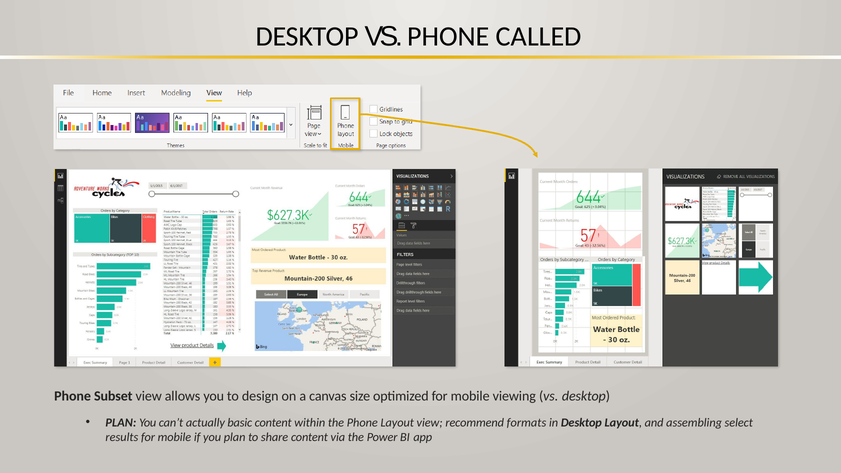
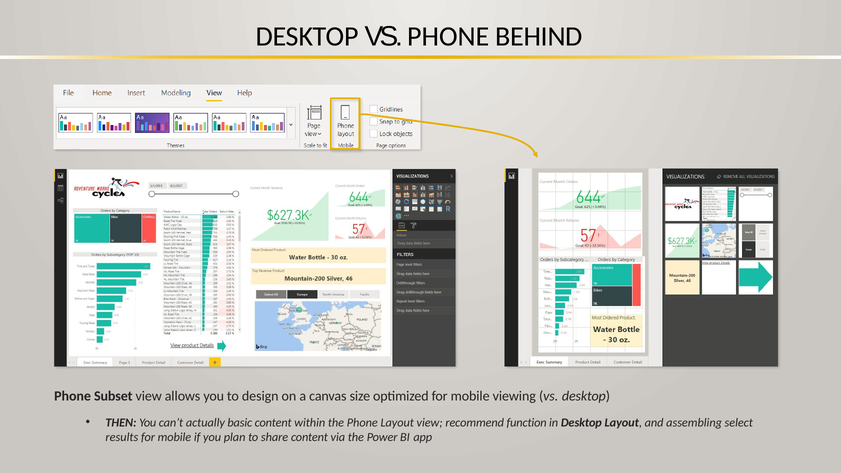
CALLED: CALLED -> BEHIND (539, 36)
PLAN: PLAN -> THEN (121, 423)
formats: formats -> function (527, 423)
